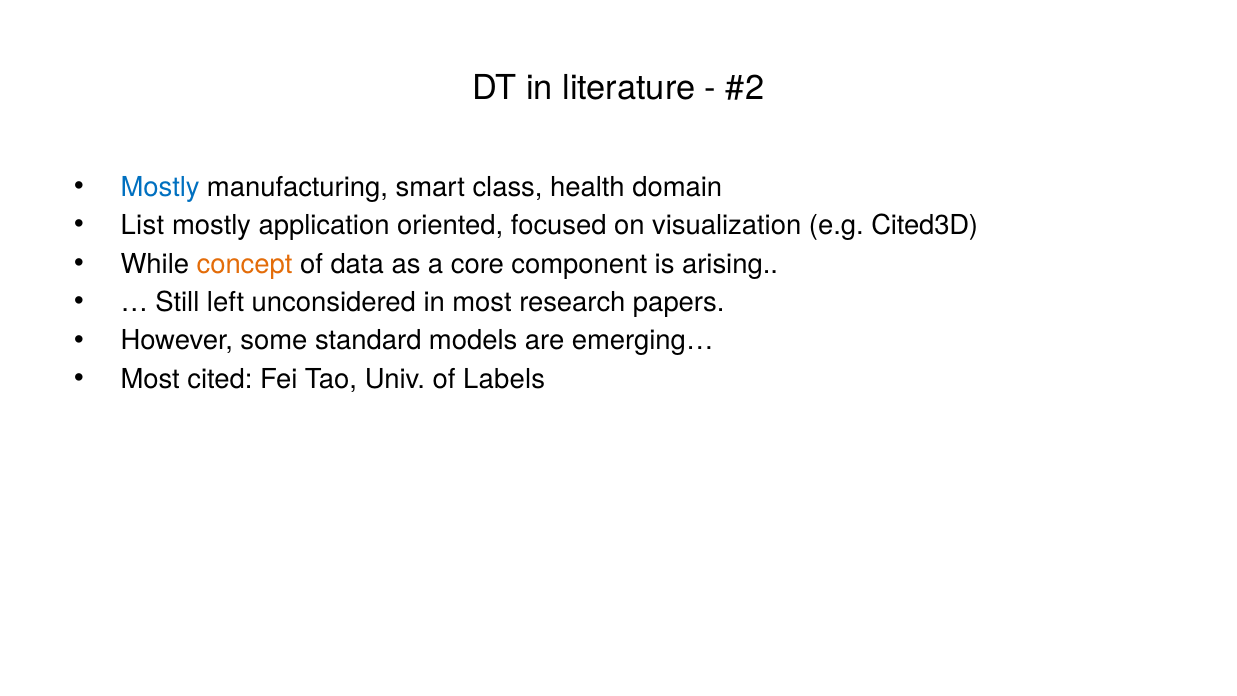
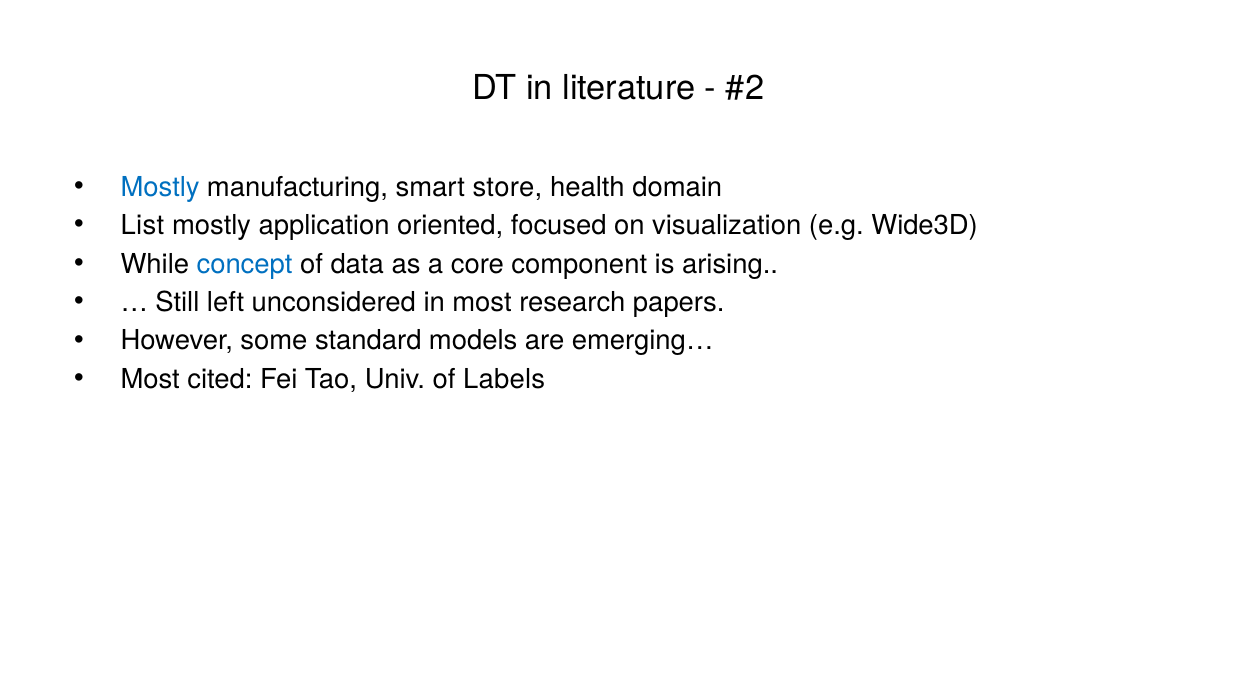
class: class -> store (507, 187)
Cited3D: Cited3D -> Wide3D (925, 225)
concept colour: orange -> blue (245, 264)
